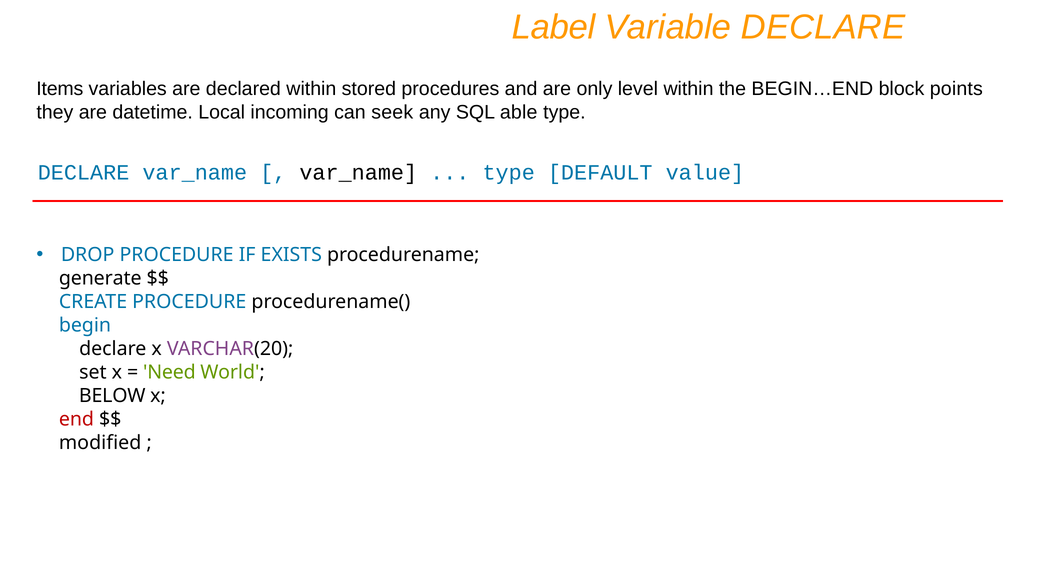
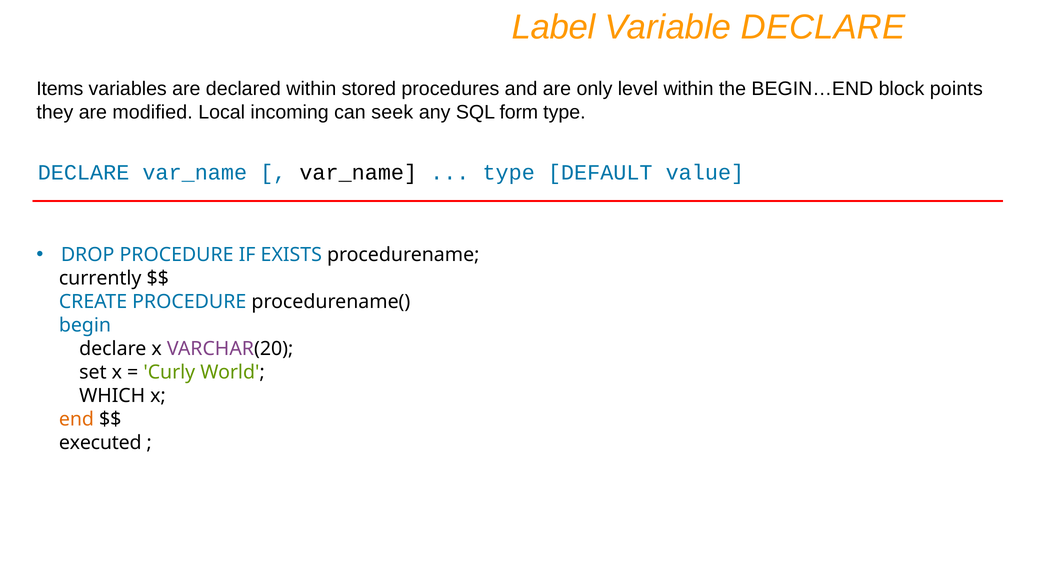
datetime: datetime -> modified (153, 112)
able: able -> form (519, 112)
generate: generate -> currently (100, 279)
Need: Need -> Curly (169, 373)
BELOW: BELOW -> WHICH (112, 396)
end colour: red -> orange (76, 420)
modified: modified -> executed (100, 443)
